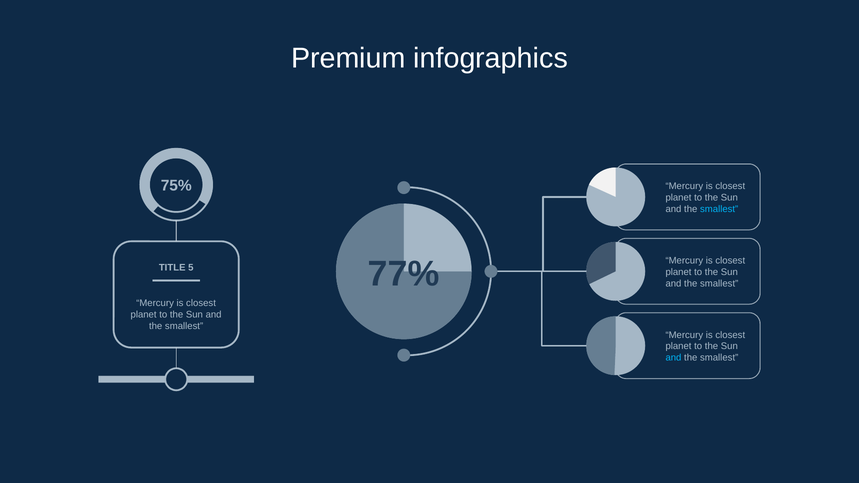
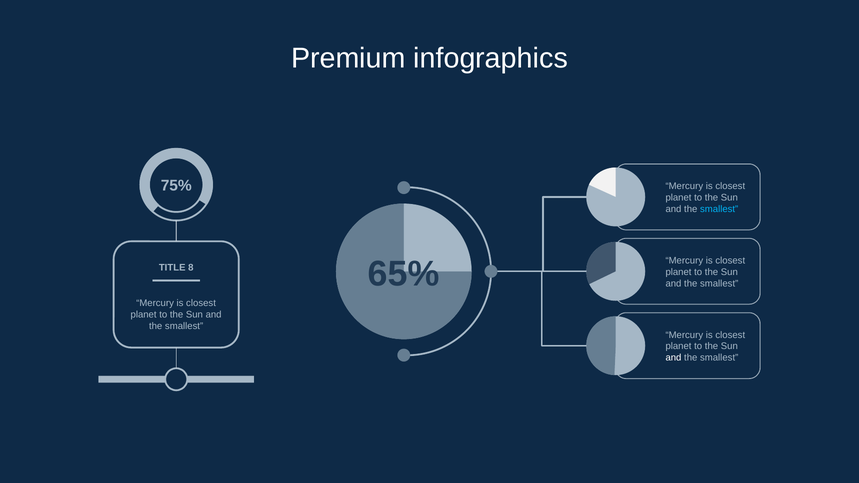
77%: 77% -> 65% (404, 274)
5: 5 -> 8 (191, 268)
and colour: light blue -> white (673, 358)
